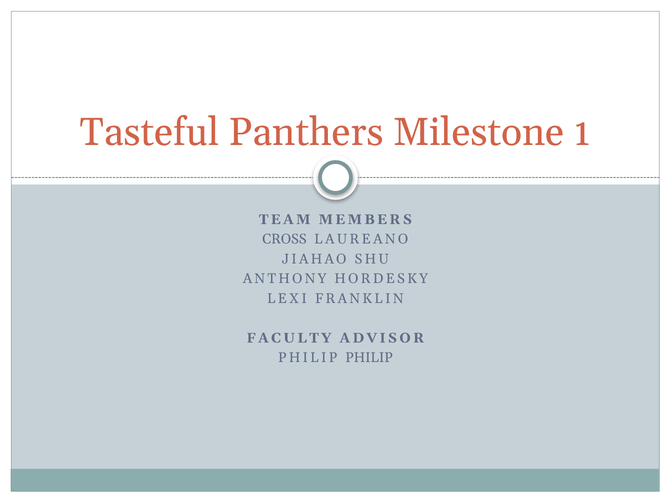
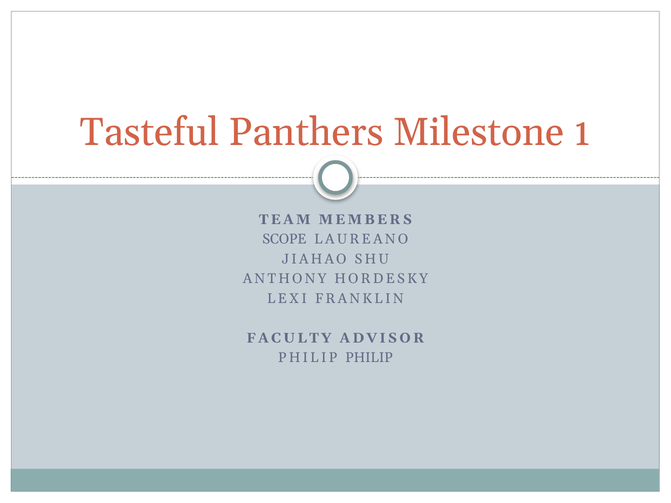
CROSS: CROSS -> SCOPE (284, 239)
